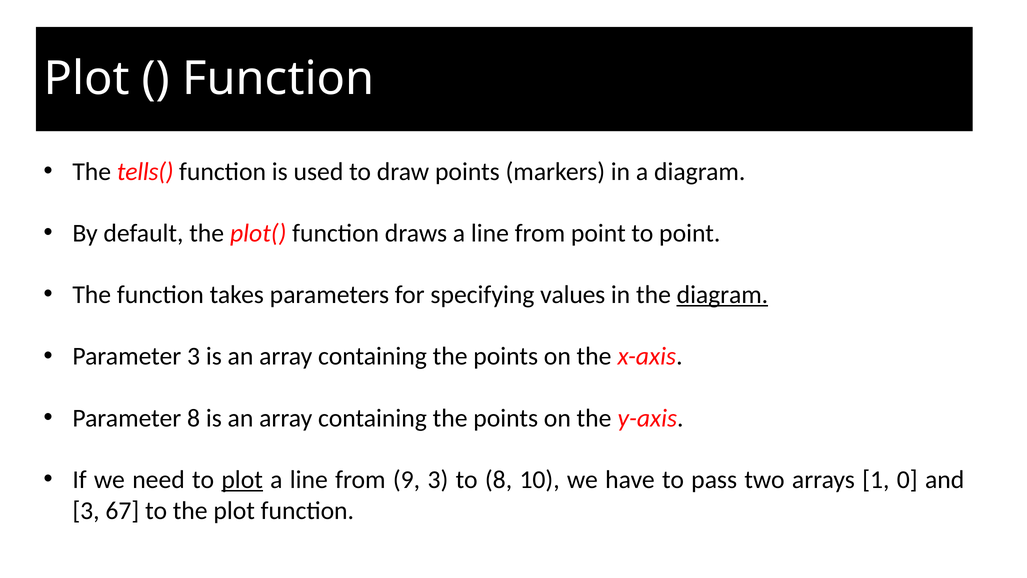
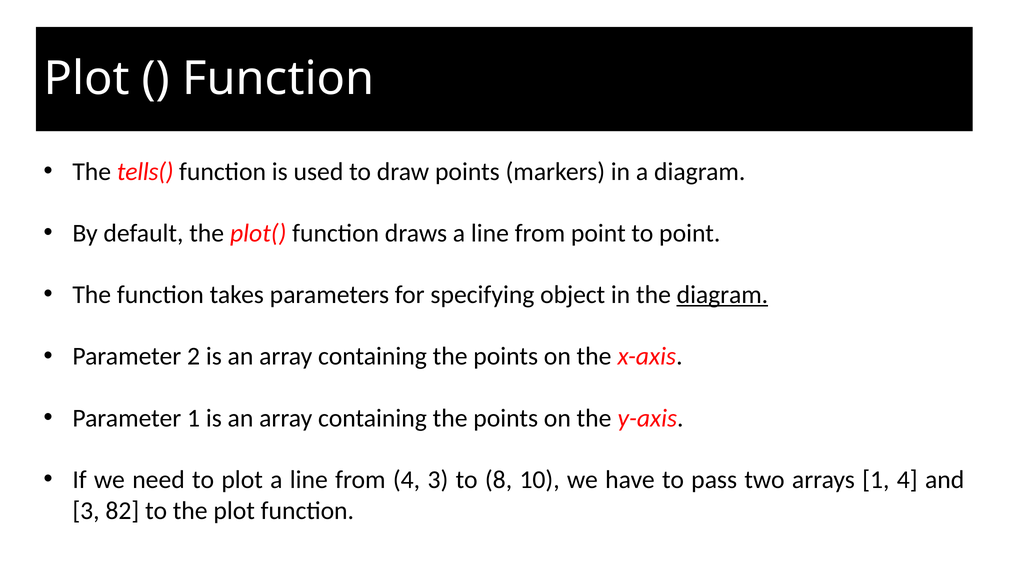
values: values -> object (573, 295)
Parameter 3: 3 -> 2 (194, 356)
Parameter 8: 8 -> 1 (194, 418)
plot underline: present -> none (242, 480)
from 9: 9 -> 4 (406, 480)
1 0: 0 -> 4 (907, 480)
67: 67 -> 82 (122, 510)
